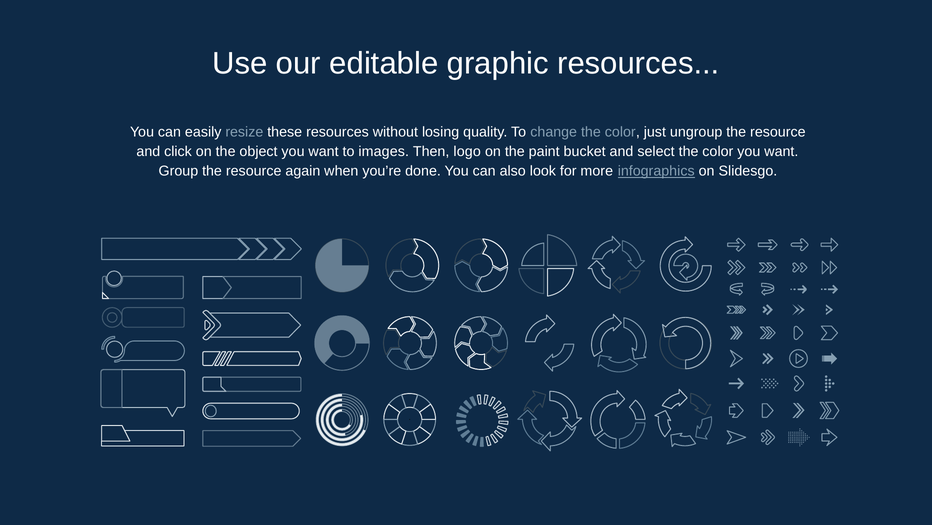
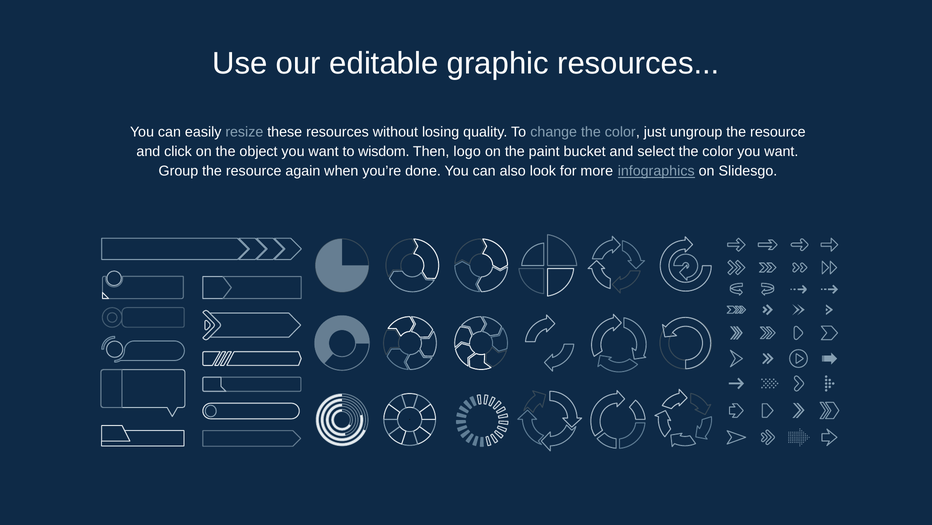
images: images -> wisdom (384, 151)
